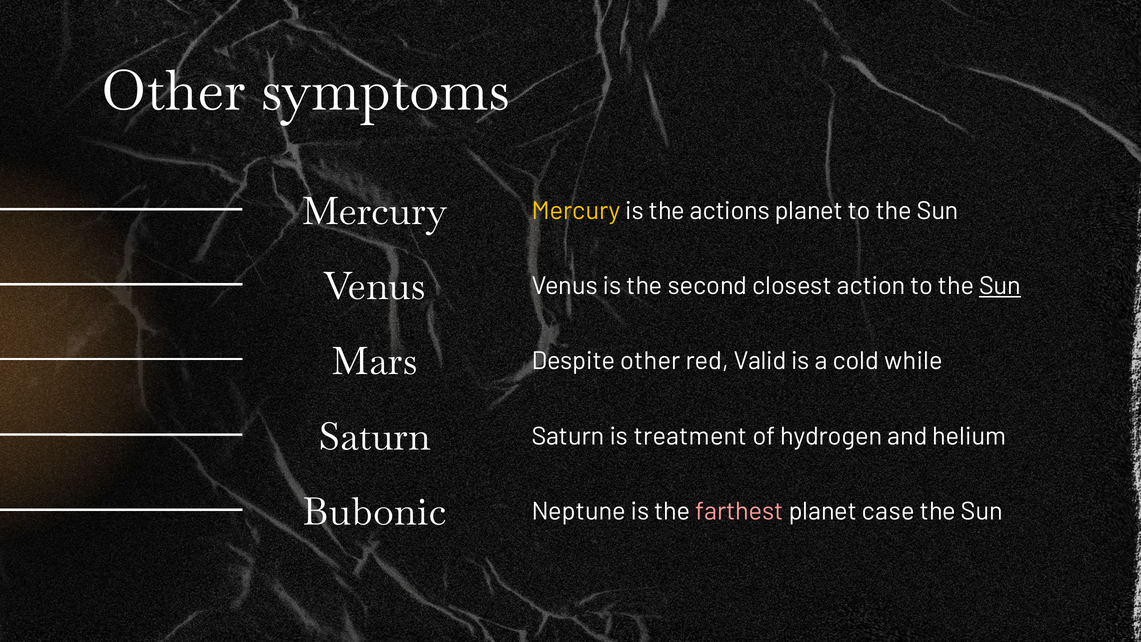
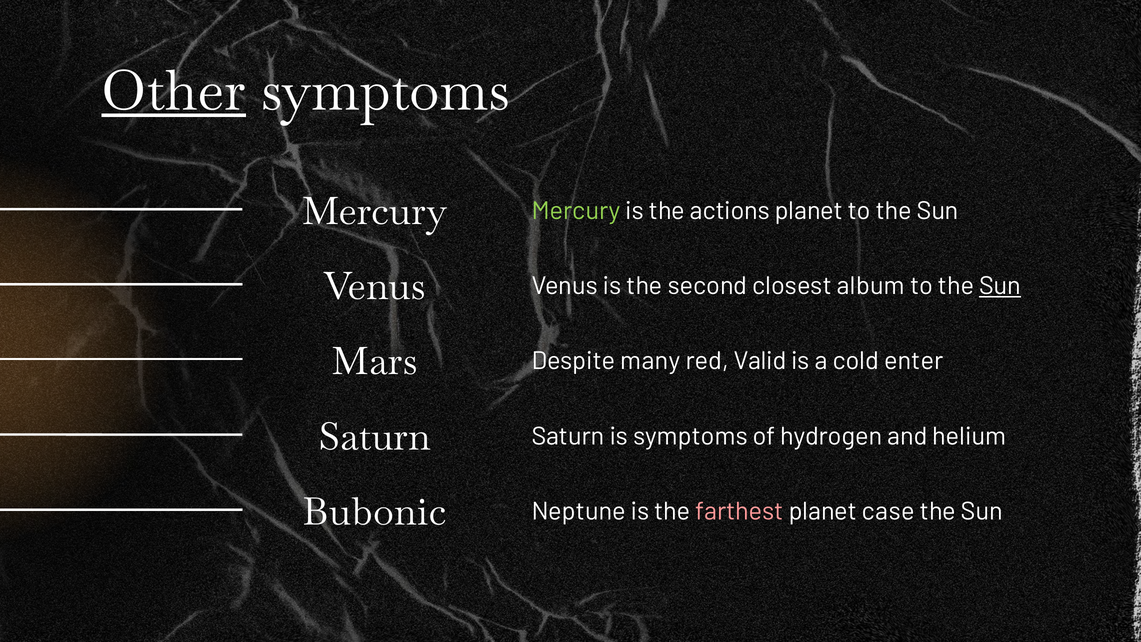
Other underline: none -> present (174, 91)
Mercury colour: yellow -> light green (576, 211)
action: action -> album (871, 286)
Despite other: other -> many (650, 361)
while: while -> enter (914, 361)
is treatment: treatment -> symptoms (690, 436)
